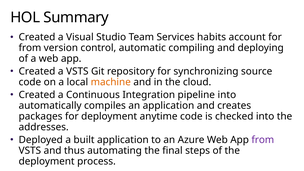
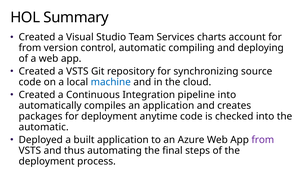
habits: habits -> charts (212, 37)
machine colour: orange -> blue (111, 82)
addresses: addresses -> automatic (44, 127)
